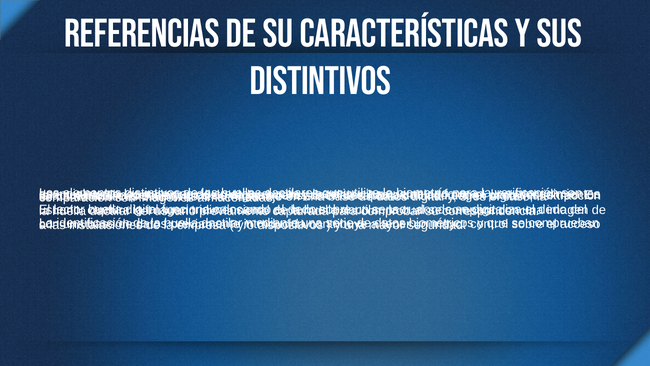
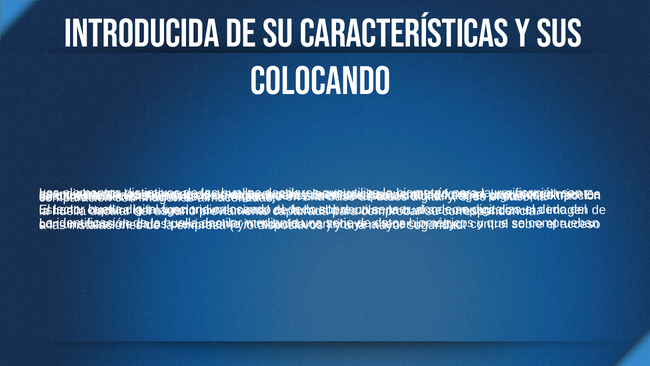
referencias: referencias -> introducida (142, 34)
distintivos: distintivos -> colocando (320, 81)
